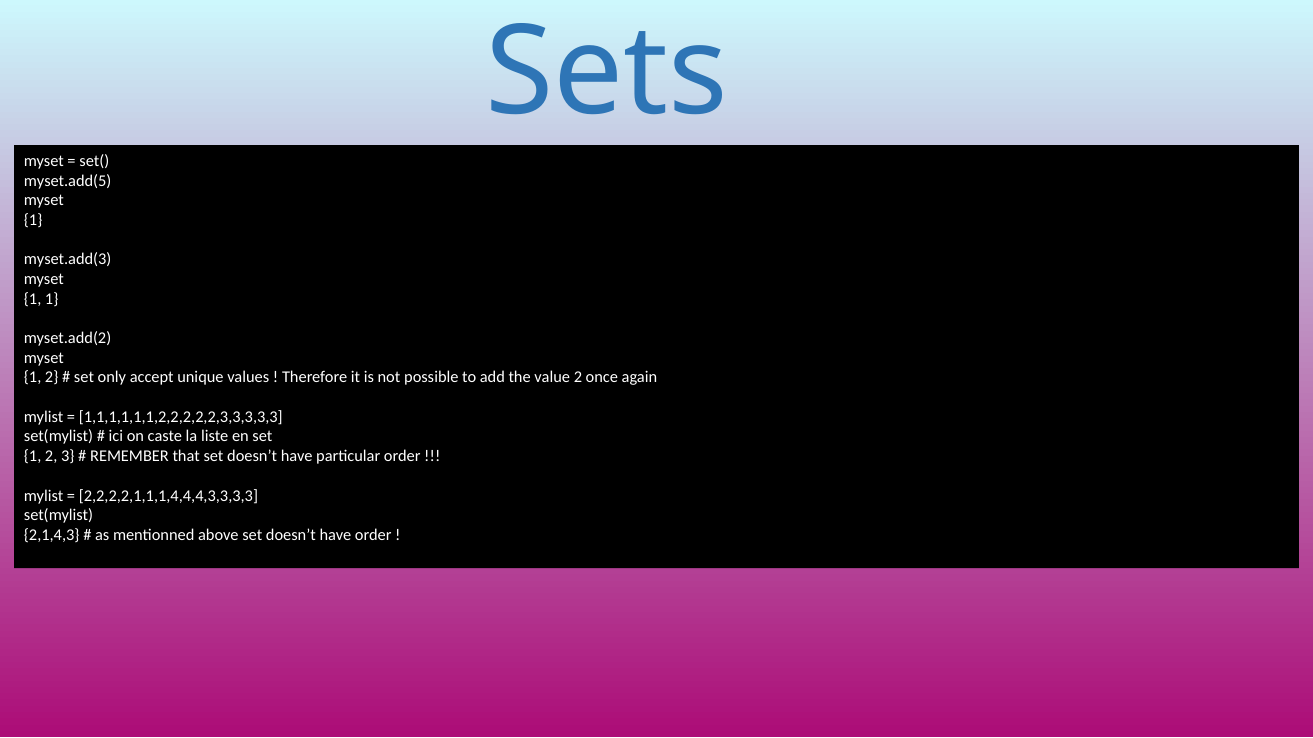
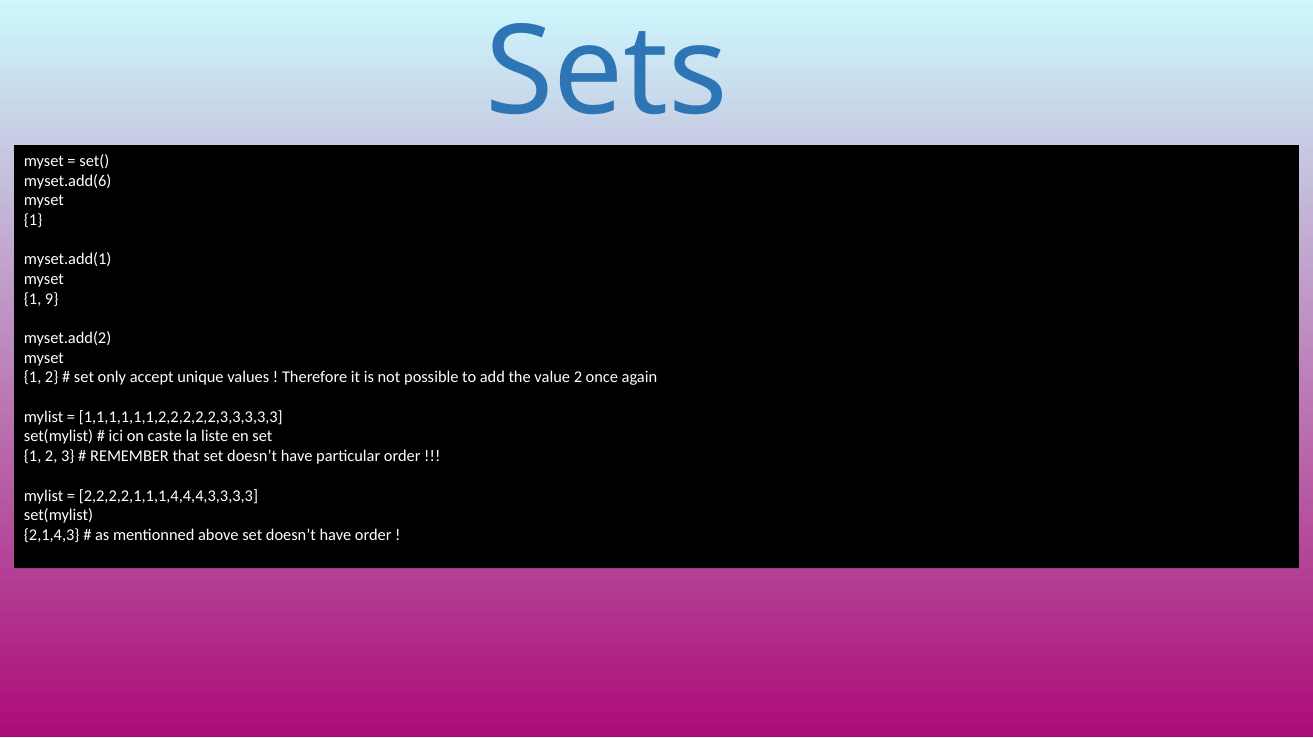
myset.add(5: myset.add(5 -> myset.add(6 (68, 181)
myset.add(3: myset.add(3 -> myset.add(1 (68, 260)
1 1: 1 -> 9 (52, 299)
